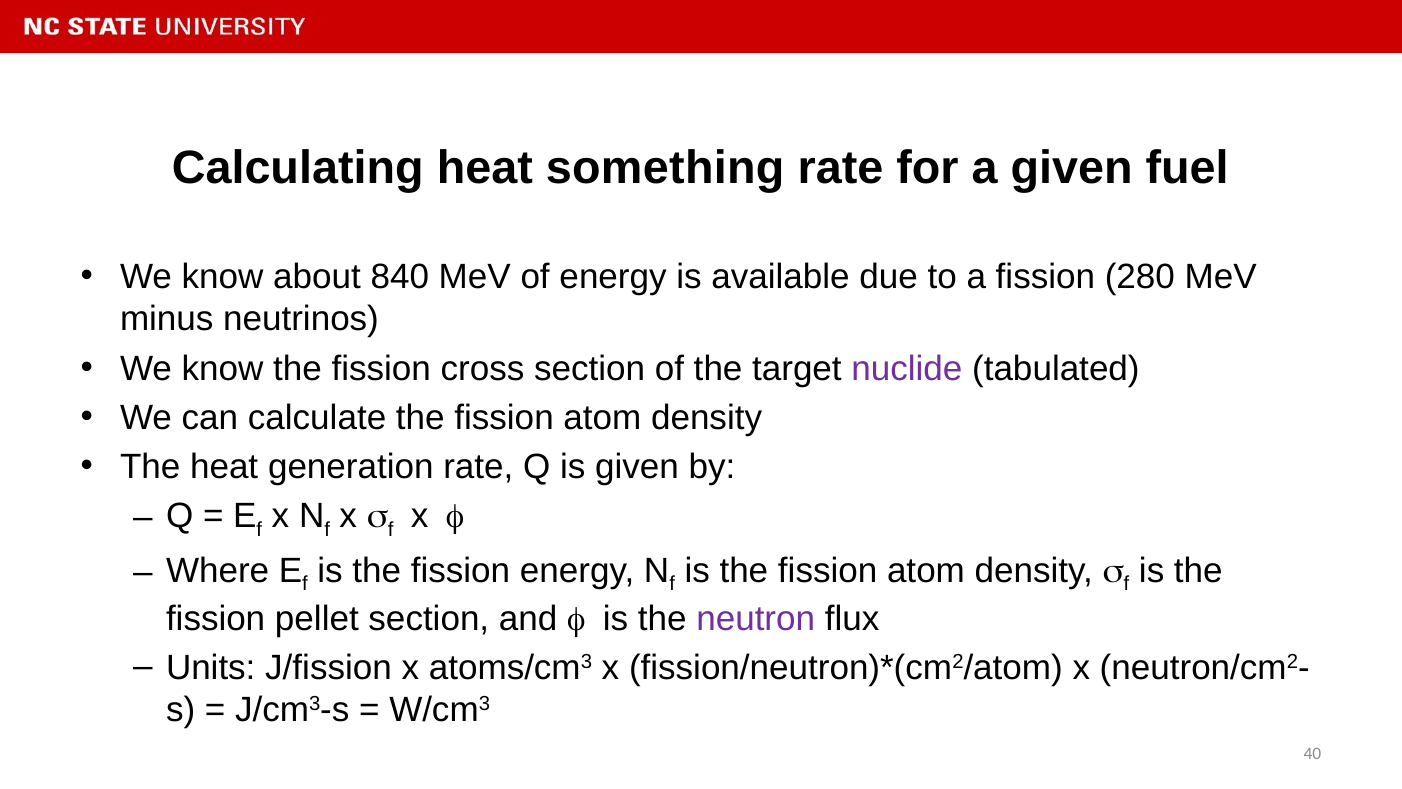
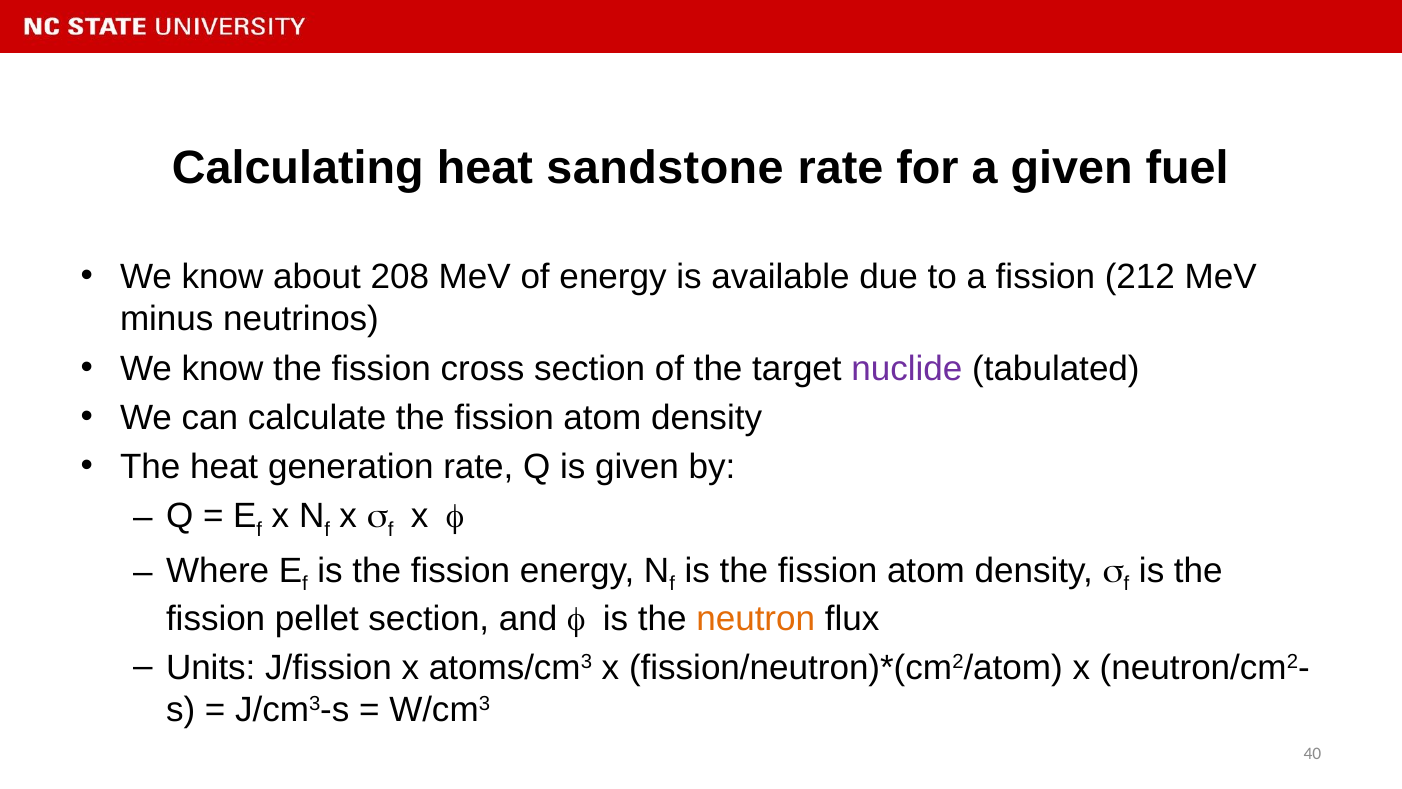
something: something -> sandstone (665, 168)
840: 840 -> 208 (400, 277)
280: 280 -> 212 (1140, 277)
neutron colour: purple -> orange (756, 618)
